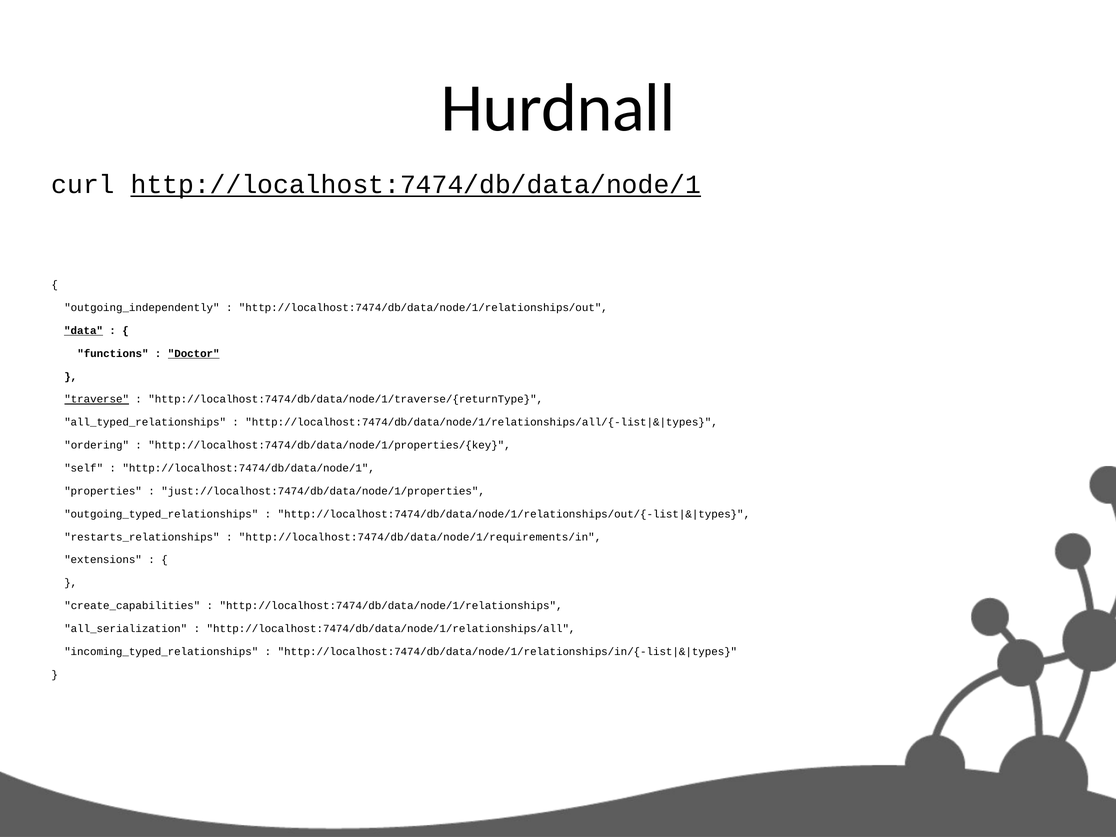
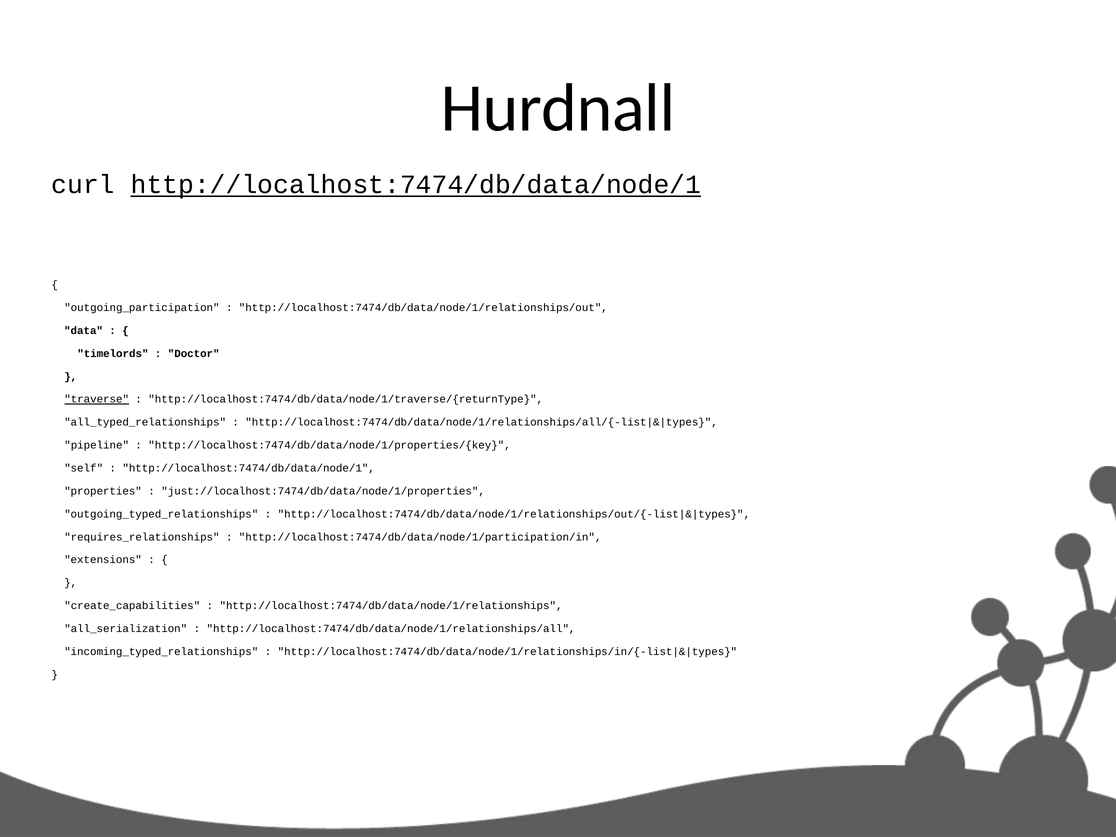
outgoing_independently: outgoing_independently -> outgoing_participation (142, 308)
data underline: present -> none (84, 331)
functions: functions -> timelords (113, 353)
Doctor underline: present -> none (194, 353)
ordering: ordering -> pipeline (97, 445)
restarts_relationships: restarts_relationships -> requires_relationships (142, 537)
http://localhost:7474/db/data/node/1/requirements/in: http://localhost:7474/db/data/node/1/requirements/in -> http://localhost:7474/db/data/node/1/participation/in (420, 537)
